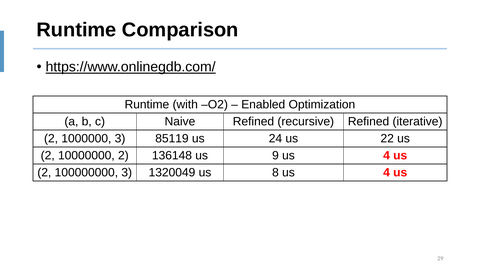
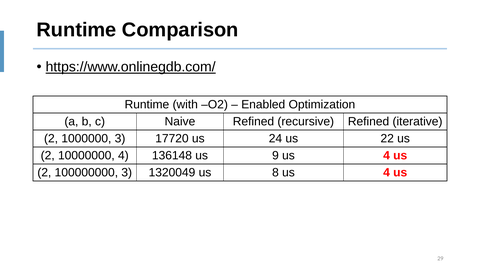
85119: 85119 -> 17720 (172, 139)
10000000 2: 2 -> 4 (123, 156)
